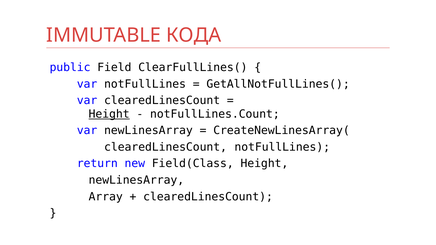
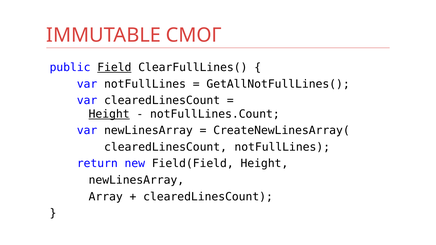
КОДА: КОДА -> СМОГ (194, 35)
Field underline: none -> present (114, 67)
Field(Class: Field(Class -> Field(Field (193, 164)
